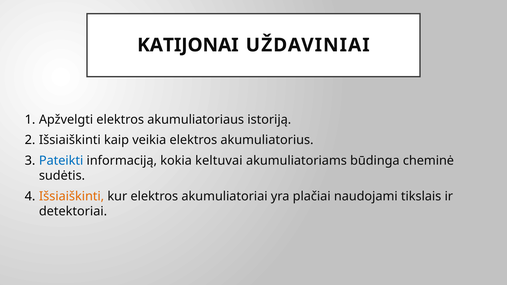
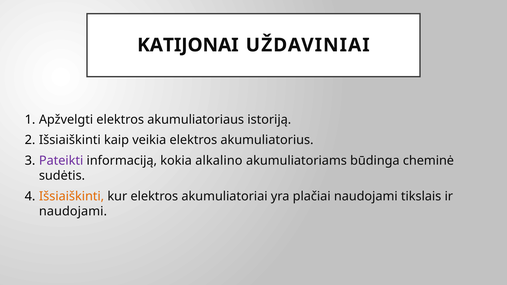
Pateikti colour: blue -> purple (61, 161)
keltuvai: keltuvai -> alkalino (219, 161)
detektoriai: detektoriai -> naudojami (73, 212)
